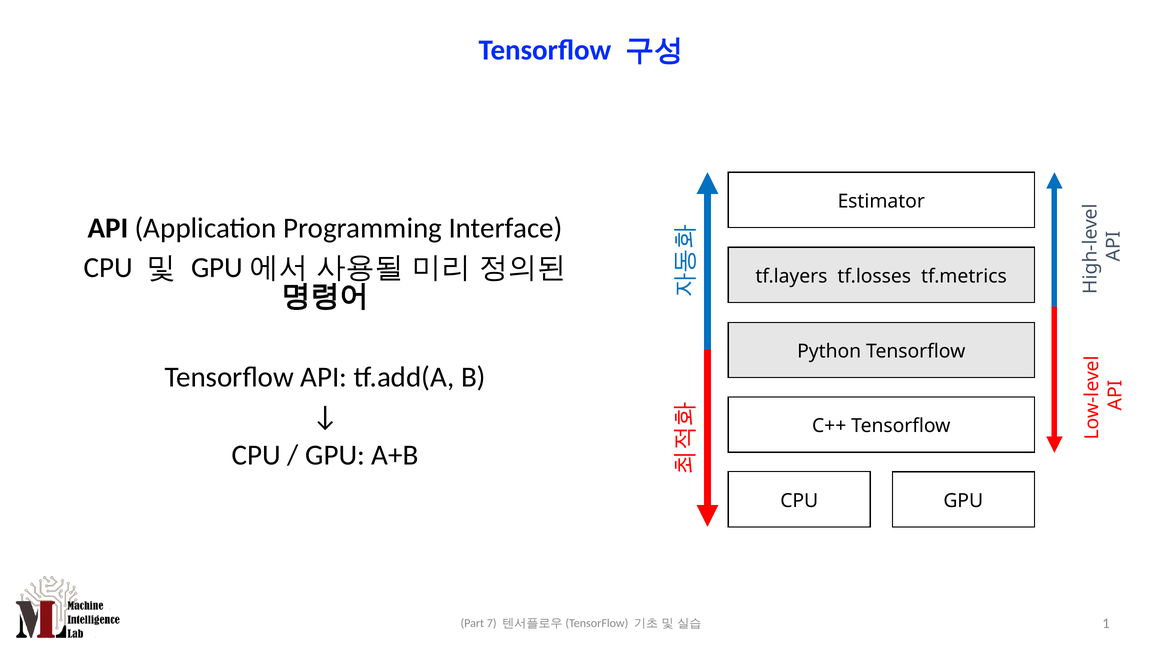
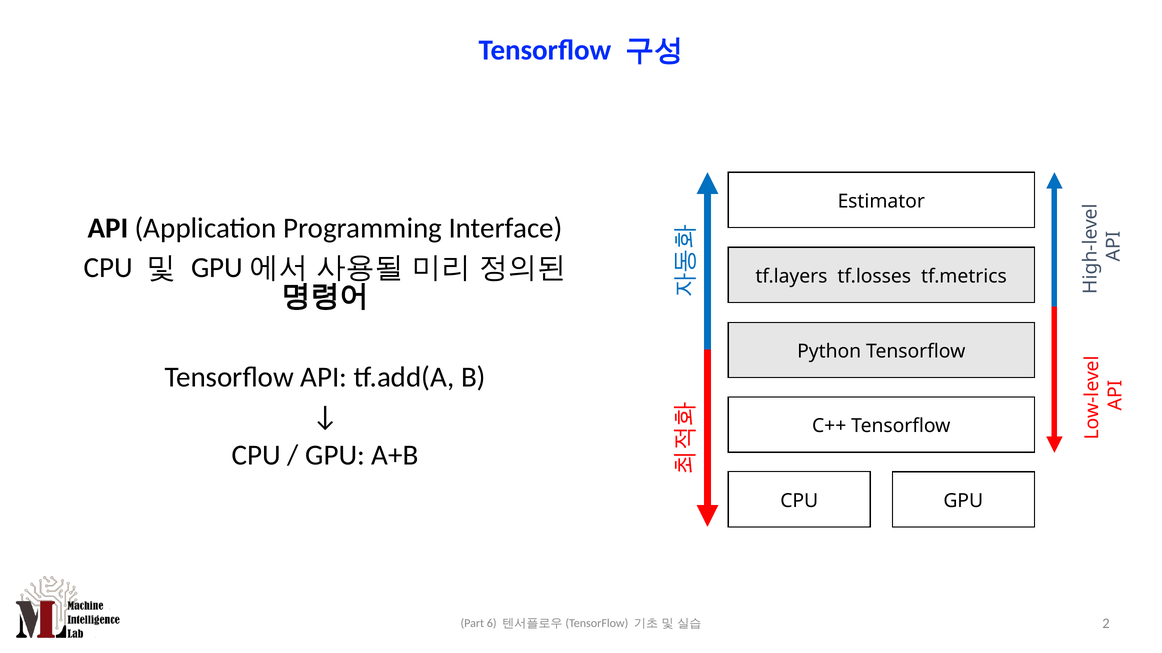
7: 7 -> 6 (492, 624)
1: 1 -> 2 (1106, 624)
